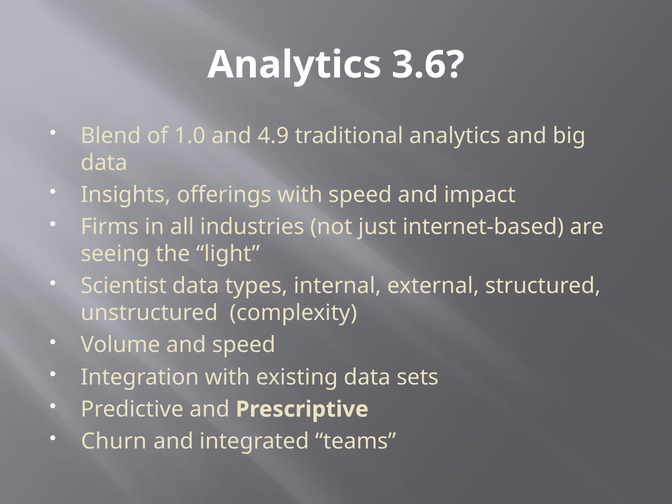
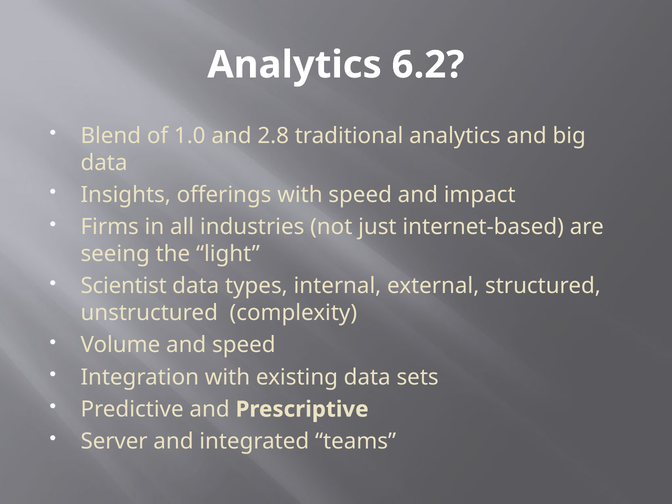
3.6: 3.6 -> 6.2 (428, 65)
4.9: 4.9 -> 2.8 (273, 136)
Churn: Churn -> Server (114, 441)
